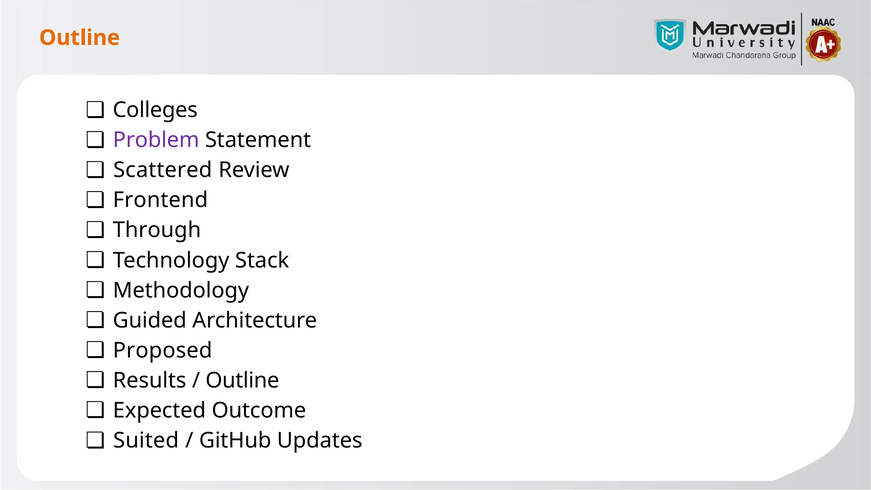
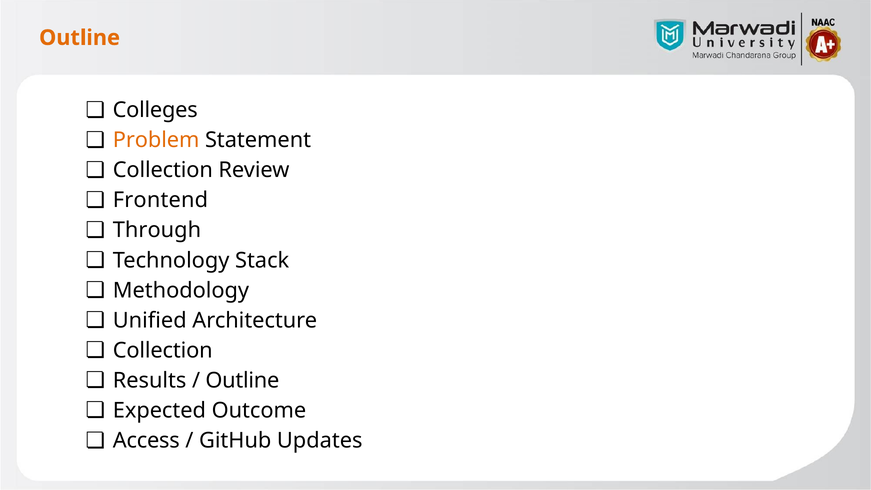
Problem colour: purple -> orange (156, 140)
Scattered: Scattered -> Collection (163, 170)
Guided: Guided -> Unified (150, 320)
Proposed: Proposed -> Collection (163, 350)
Suited: Suited -> Access (146, 441)
